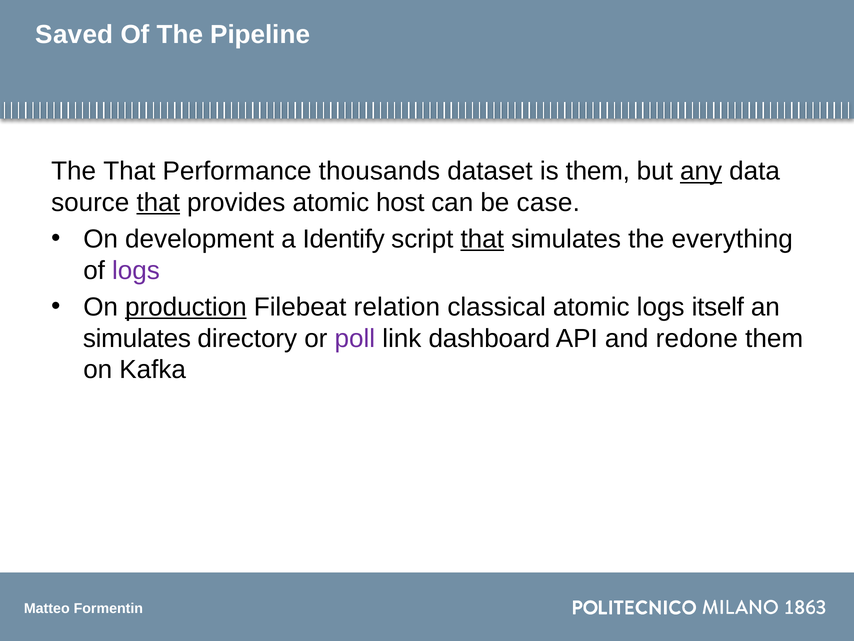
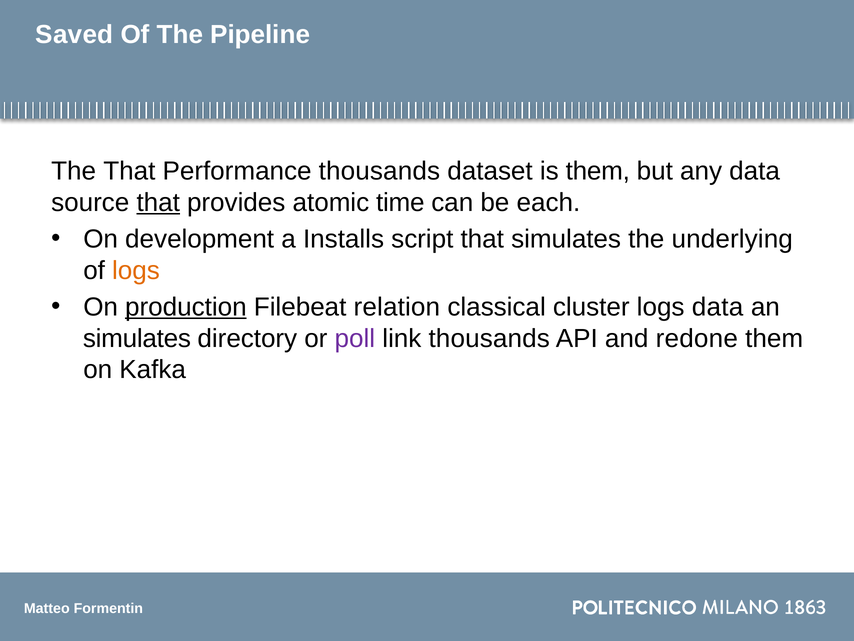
any underline: present -> none (701, 171)
host: host -> time (400, 203)
case: case -> each (548, 203)
Identify: Identify -> Installs (344, 239)
that underline: present -> none (482, 239)
everything: everything -> underlying (732, 239)
logs colour: purple -> orange (136, 270)
classical atomic: atomic -> cluster (591, 307)
logs itself: itself -> data (718, 307)
link dashboard: dashboard -> thousands (489, 338)
